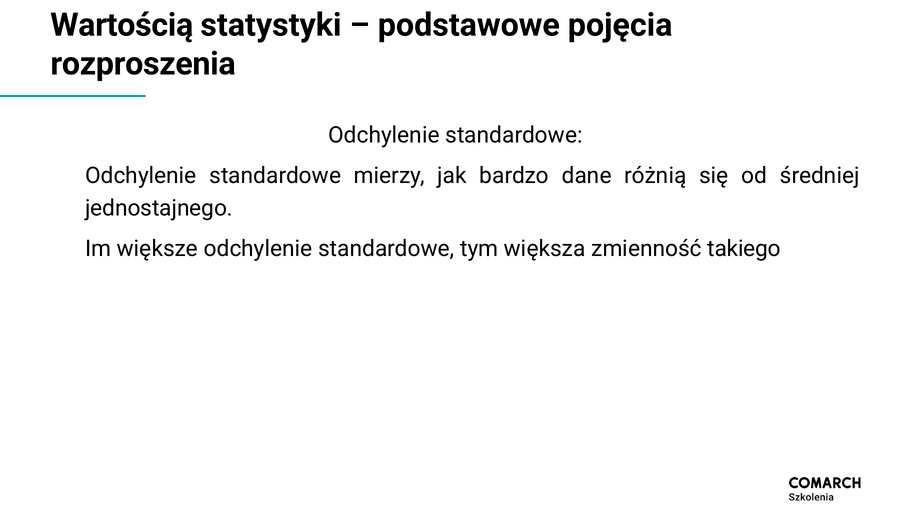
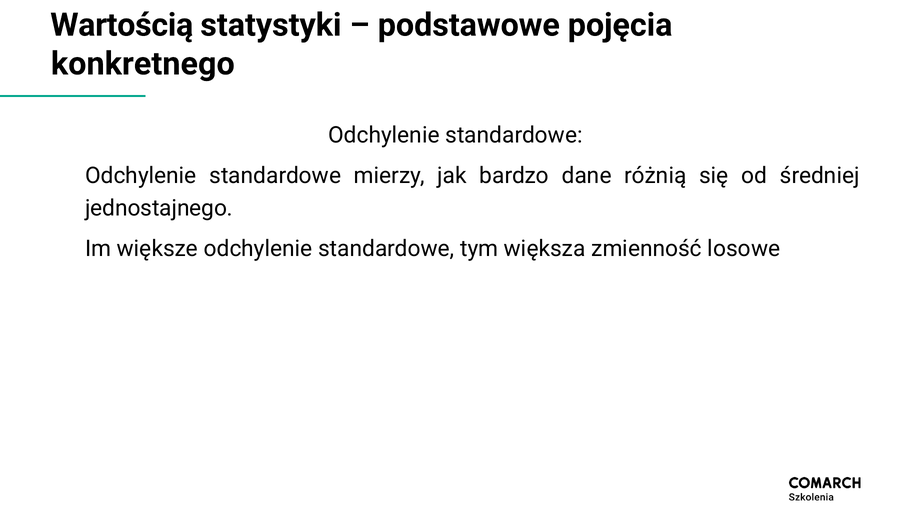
rozproszenia: rozproszenia -> konkretnego (143, 64)
takiego: takiego -> losowe (744, 249)
